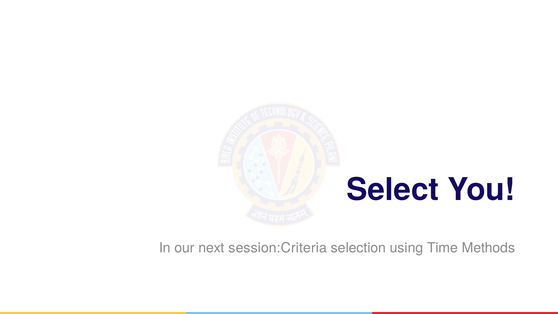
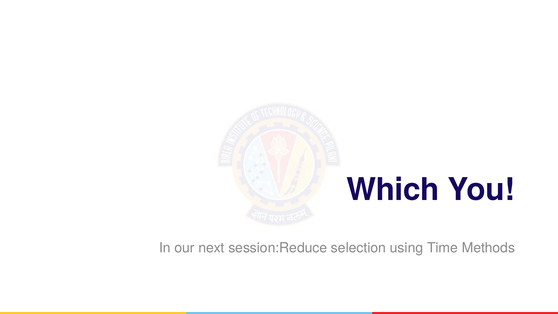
Select: Select -> Which (393, 190)
session:Criteria: session:Criteria -> session:Reduce (278, 248)
